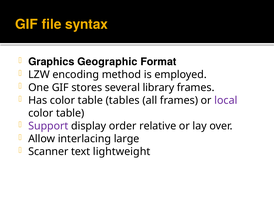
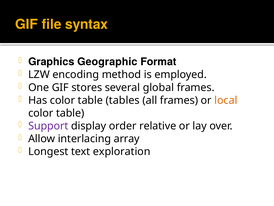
library: library -> global (158, 87)
local colour: purple -> orange (226, 100)
large: large -> array (127, 138)
Scanner: Scanner -> Longest (48, 151)
lightweight: lightweight -> exploration (122, 151)
